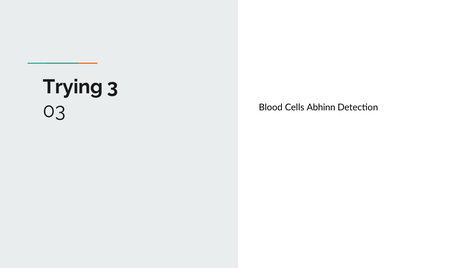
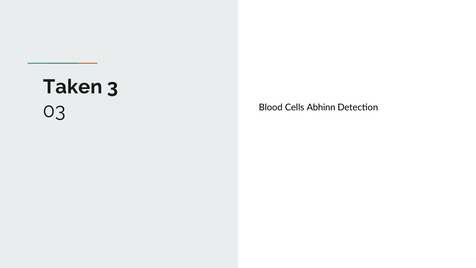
Trying: Trying -> Taken (73, 87)
